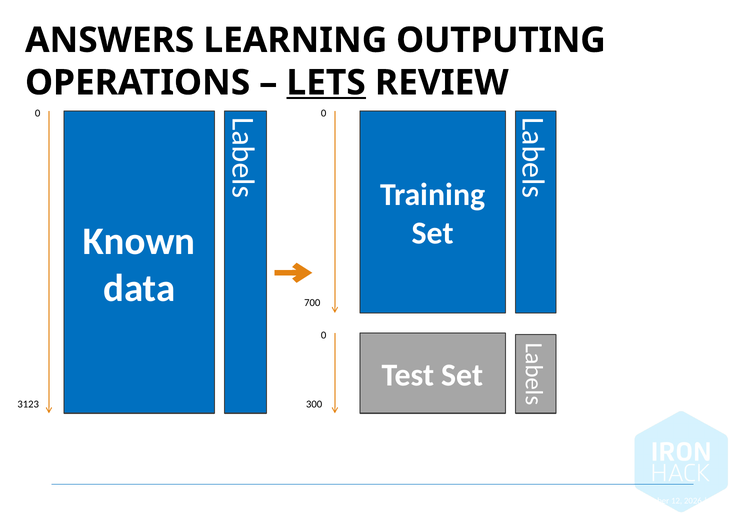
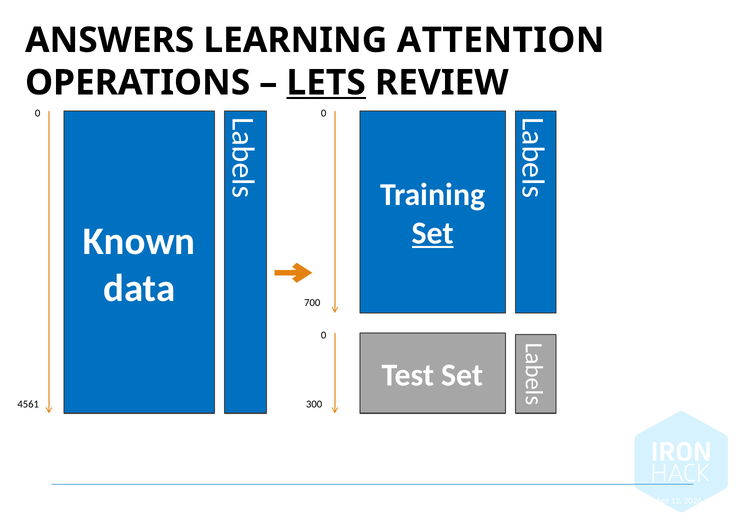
OUTPUTING: OUTPUTING -> ATTENTION (501, 40)
Set underline: none -> present (433, 233)
3123: 3123 -> 4561 (28, 404)
